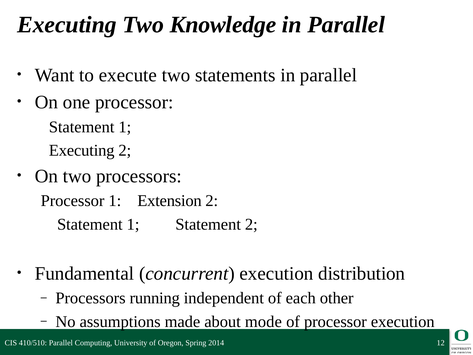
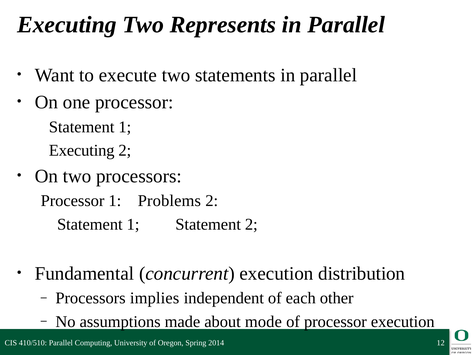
Knowledge: Knowledge -> Represents (223, 25)
Extension: Extension -> Problems (169, 201)
running: running -> implies (155, 298)
